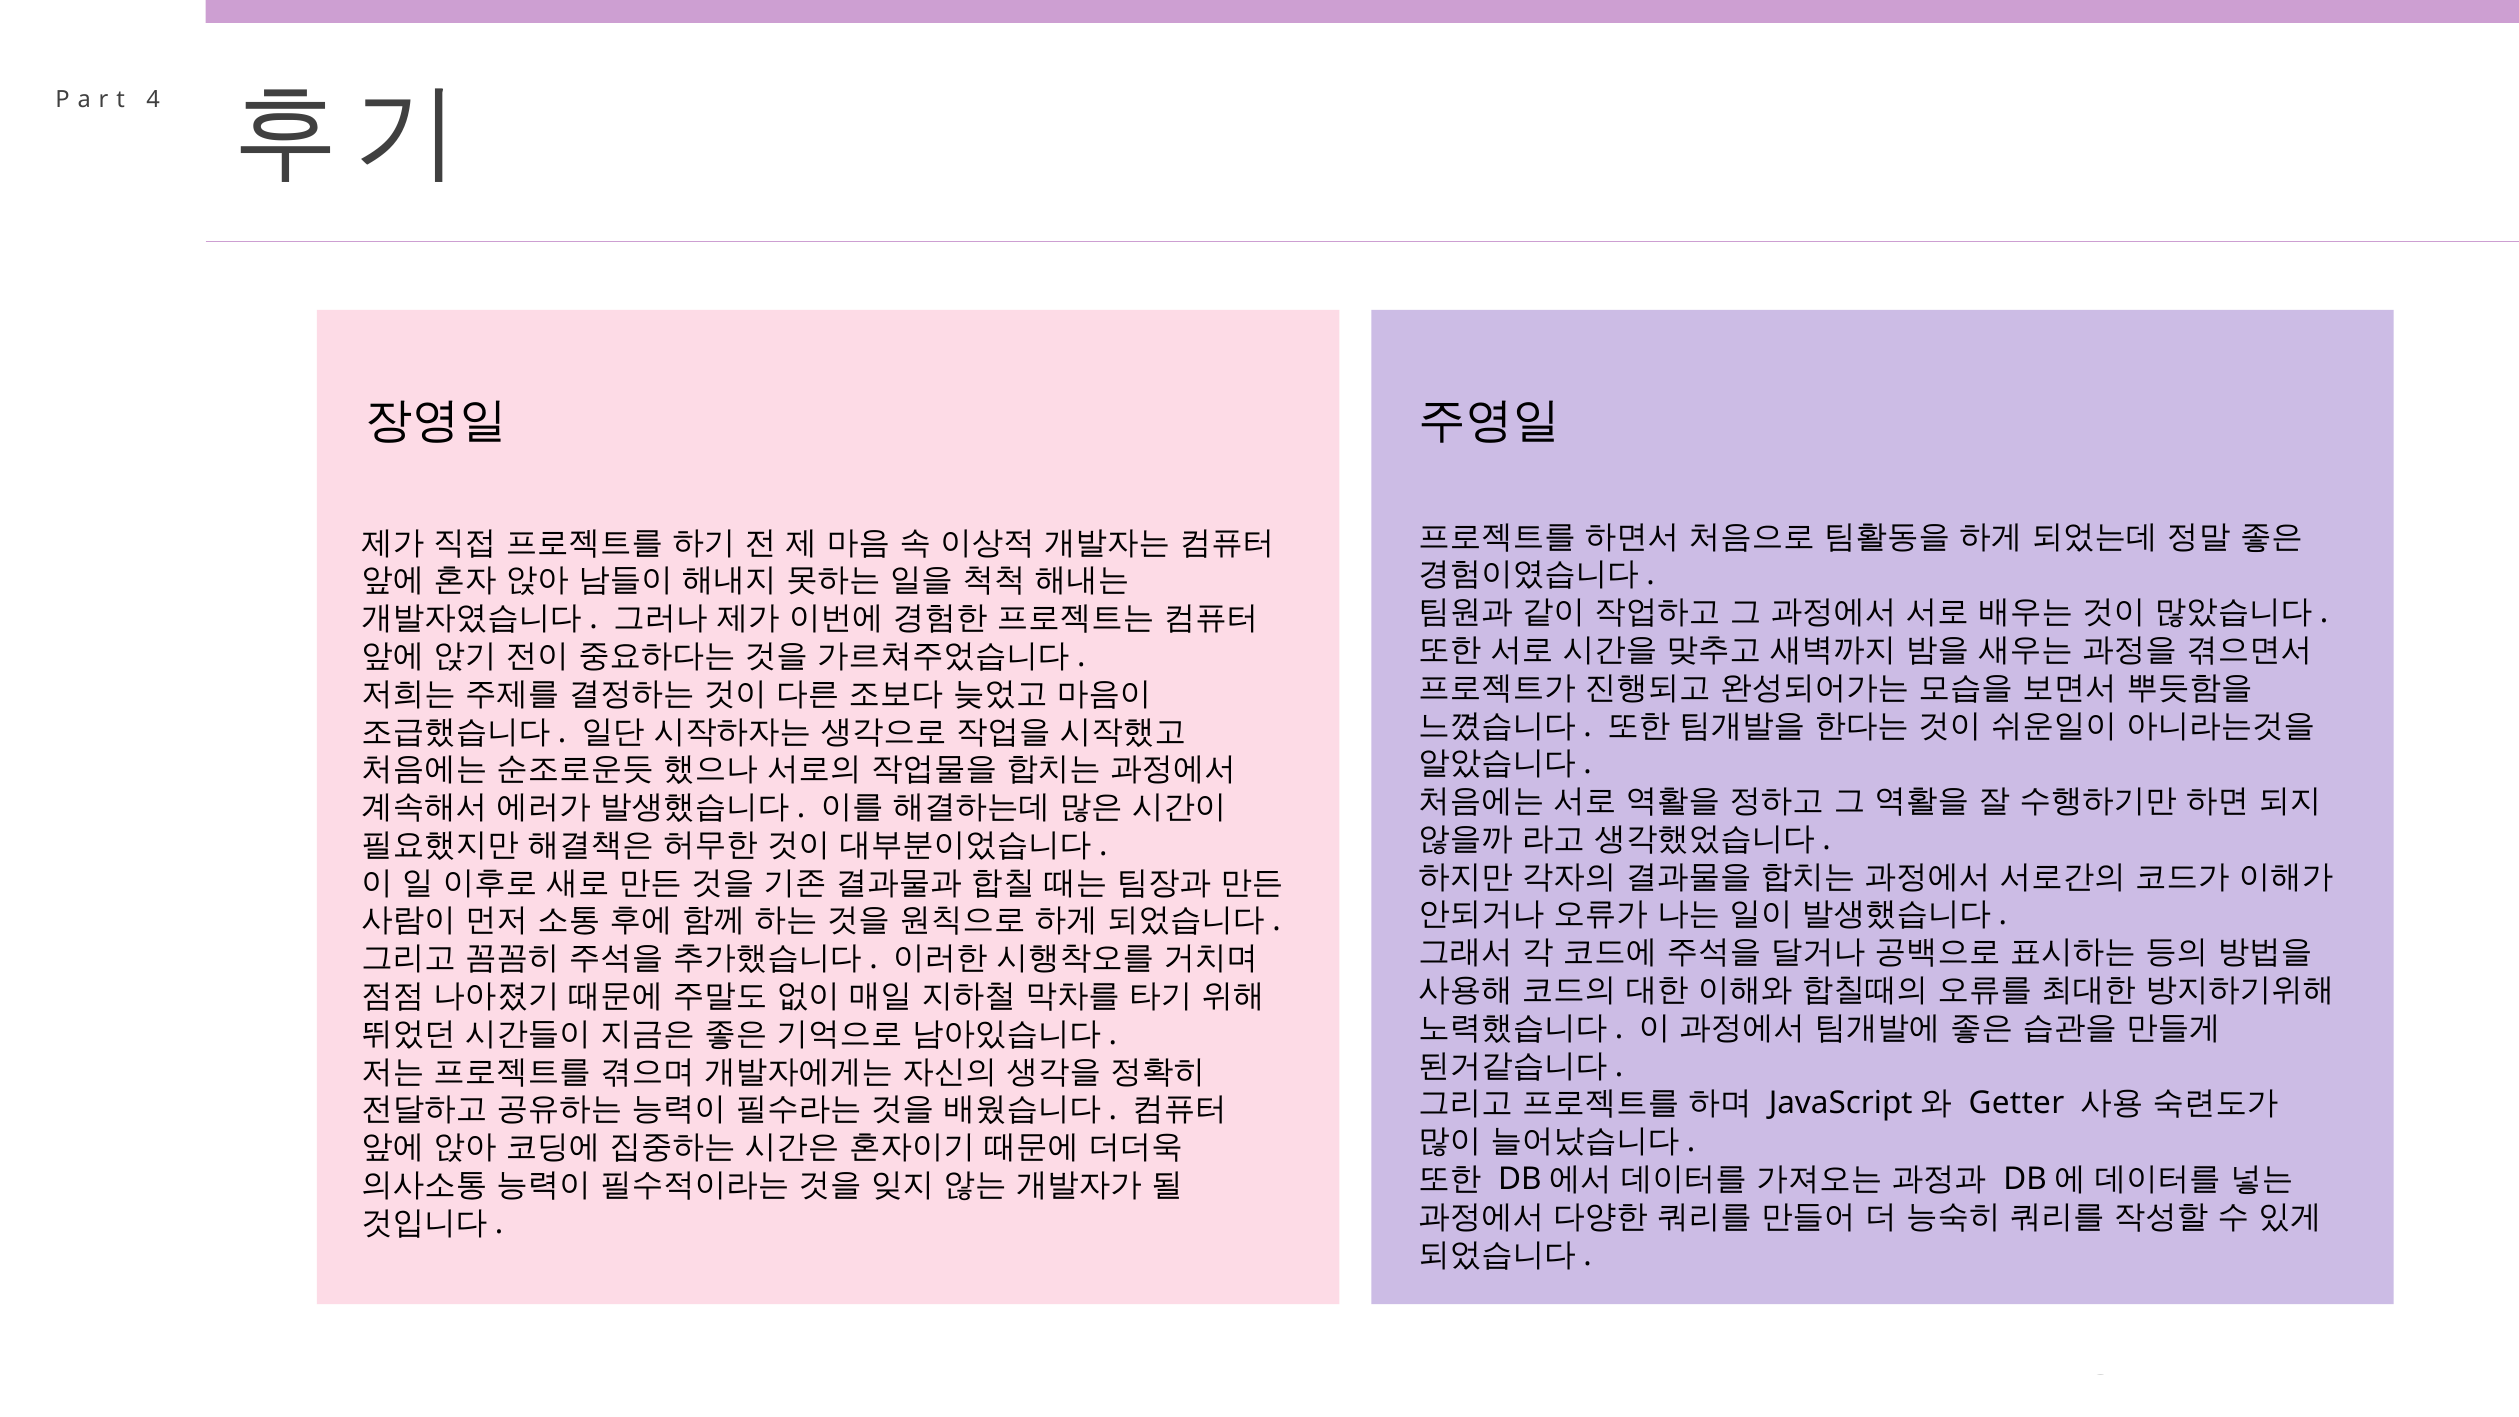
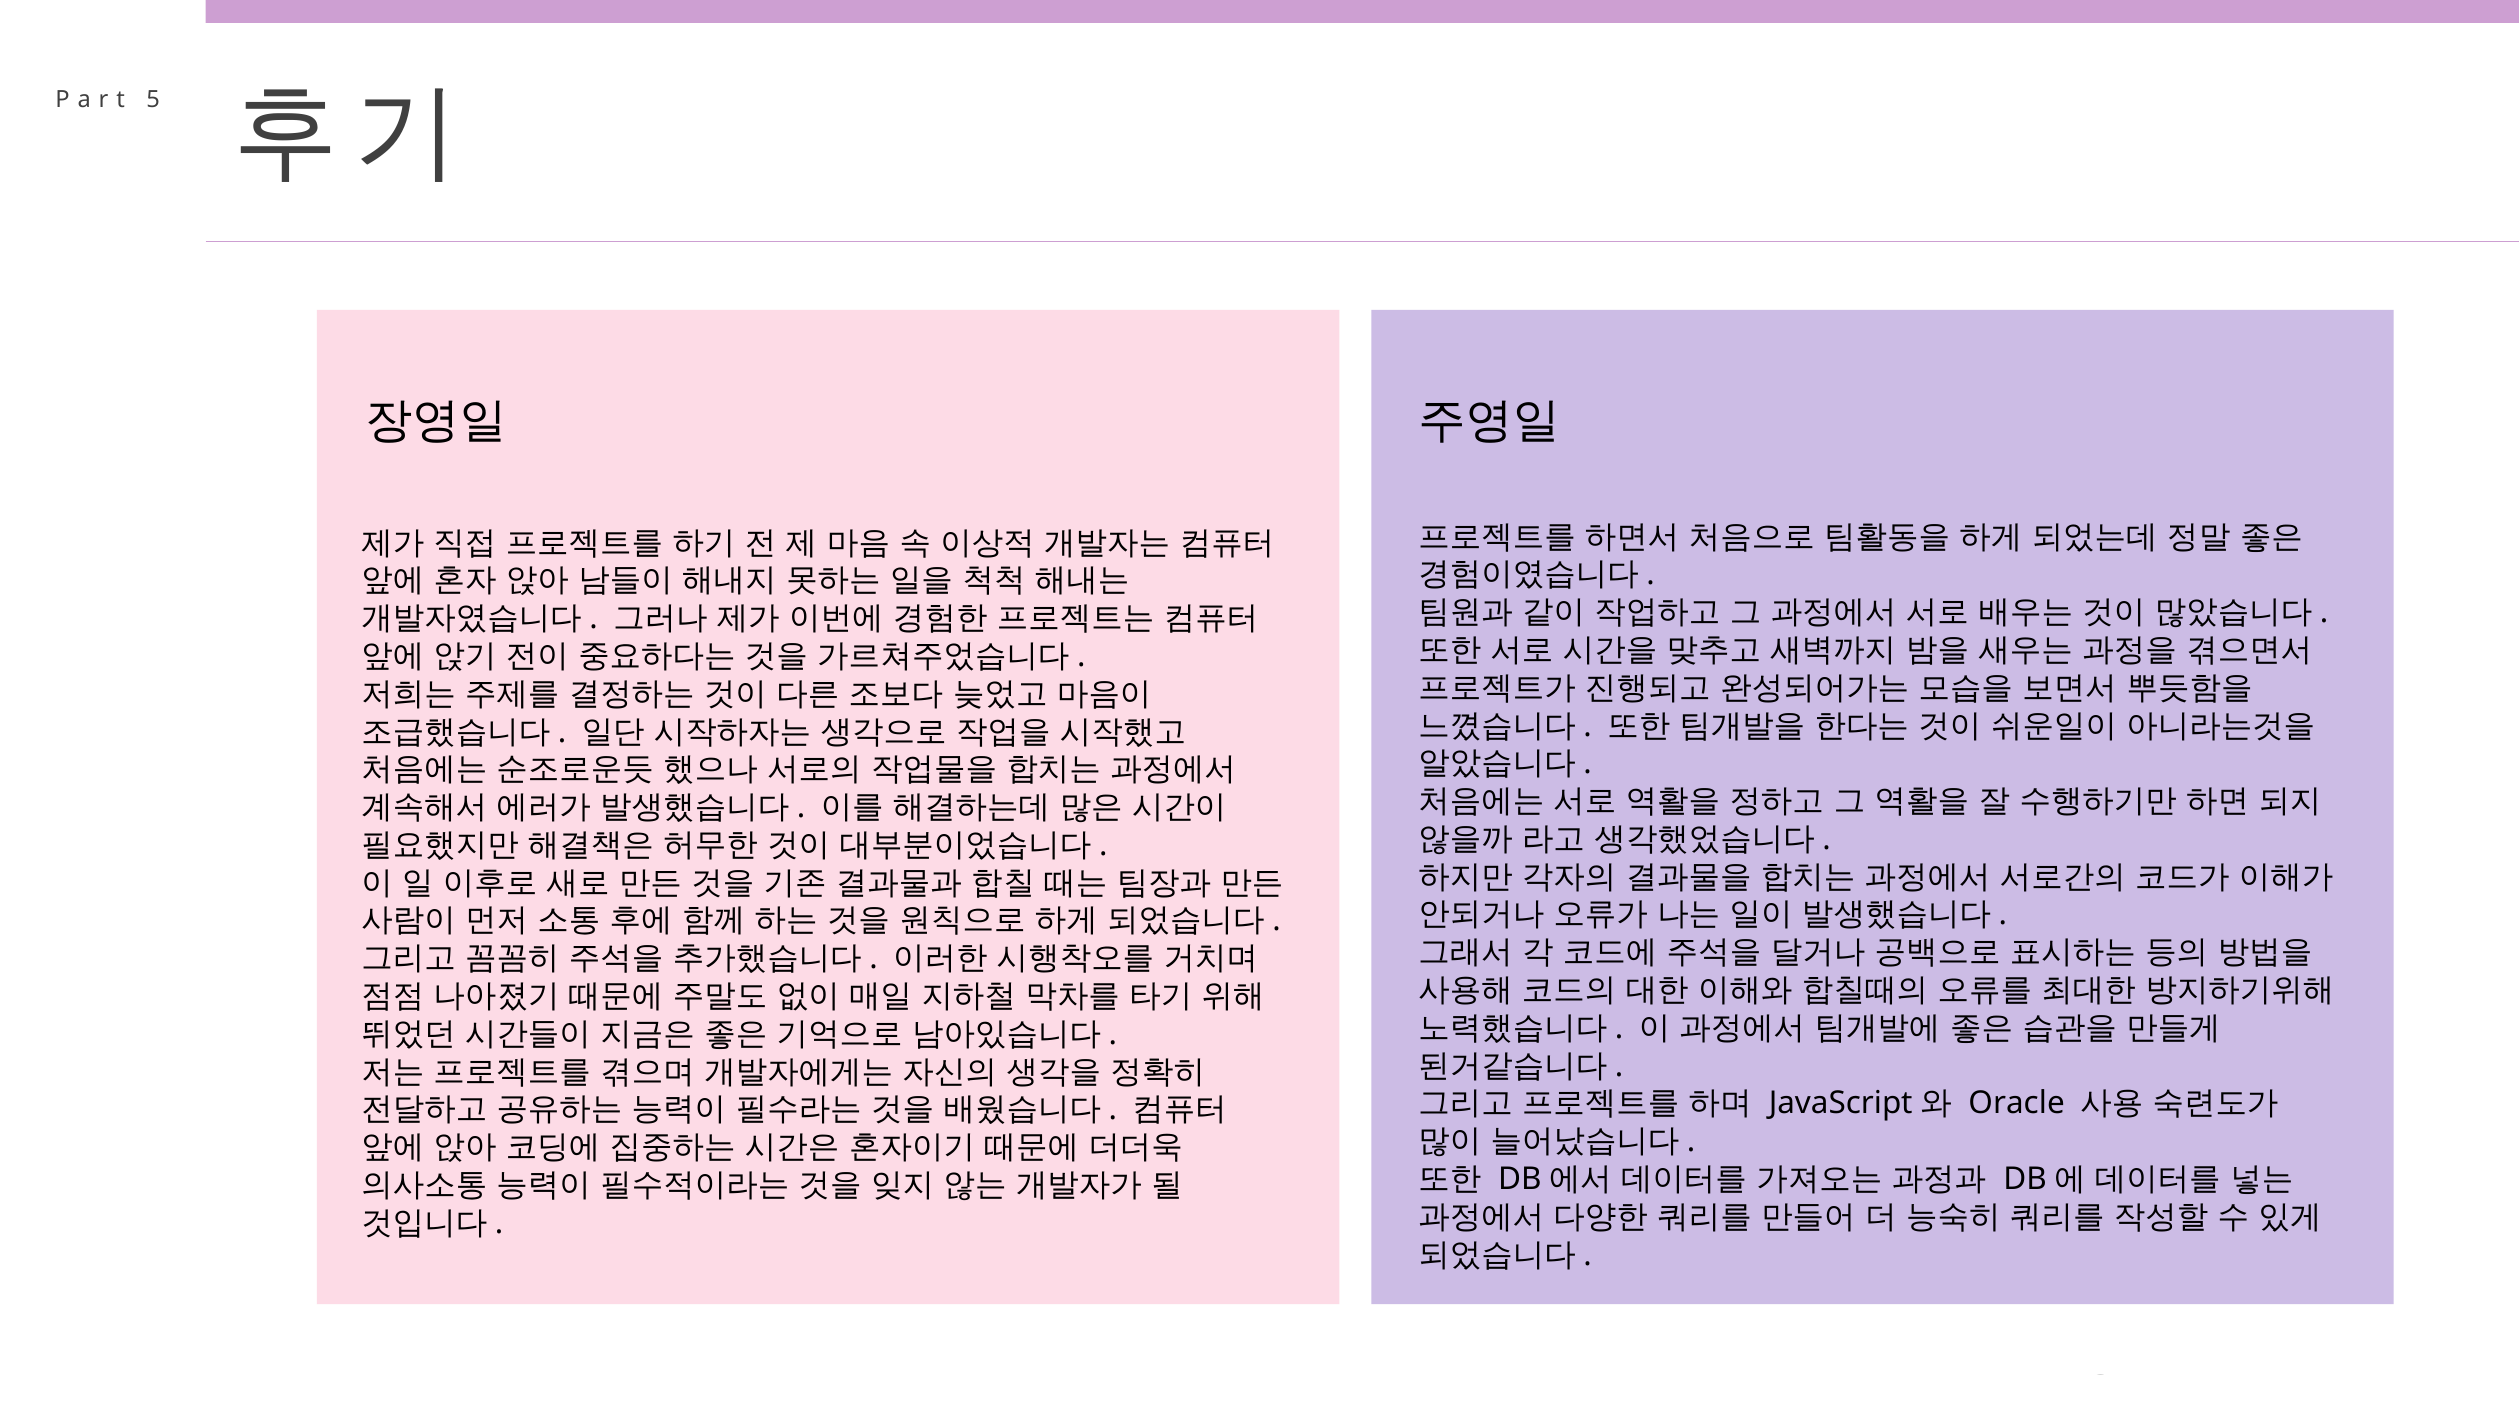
4: 4 -> 5 (153, 100)
Getter: Getter -> Oracle (2017, 1103)
